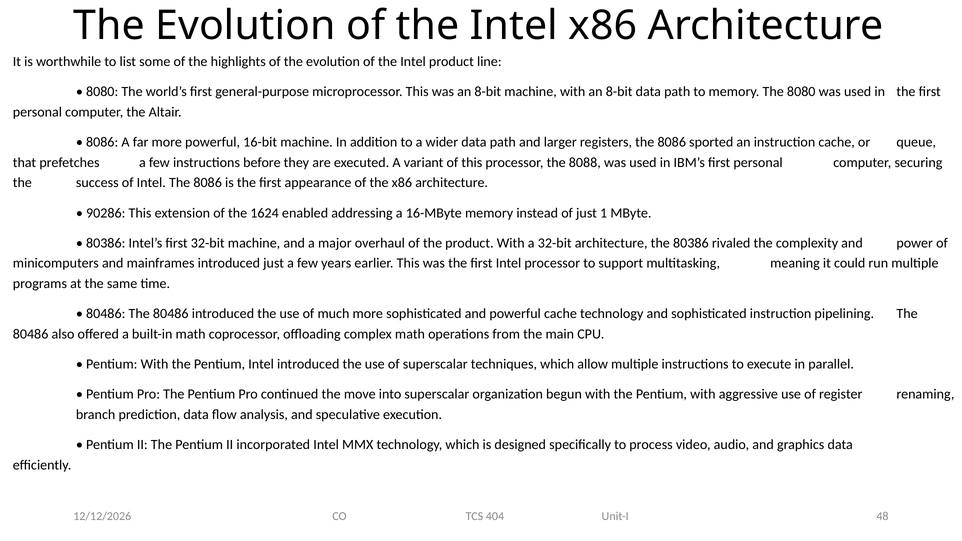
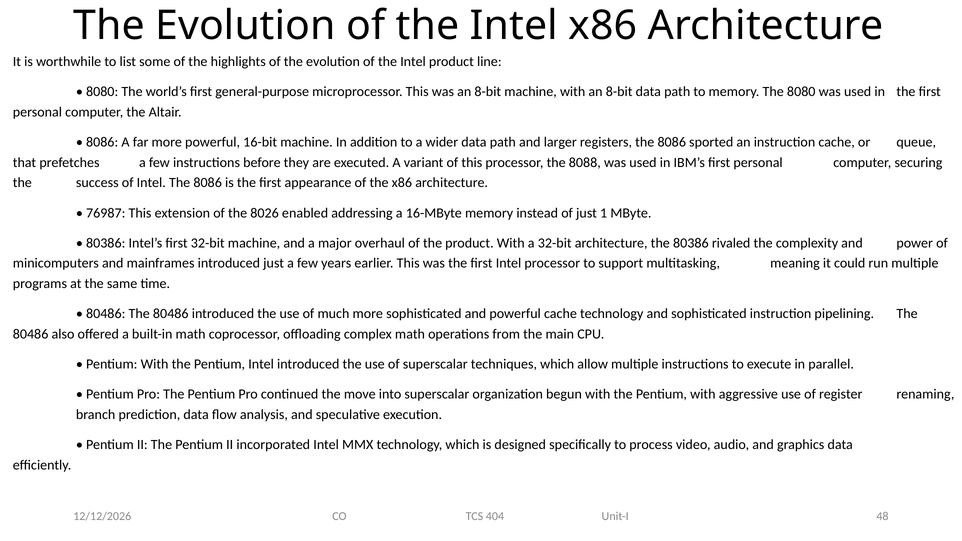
90286: 90286 -> 76987 (106, 213)
1624: 1624 -> 8026 (265, 213)
